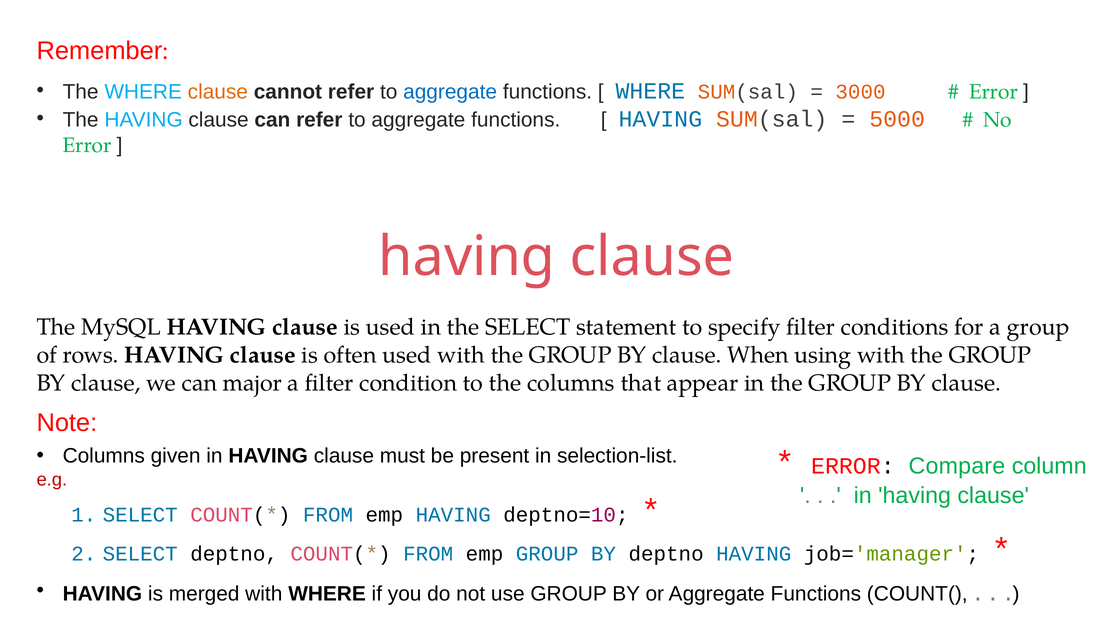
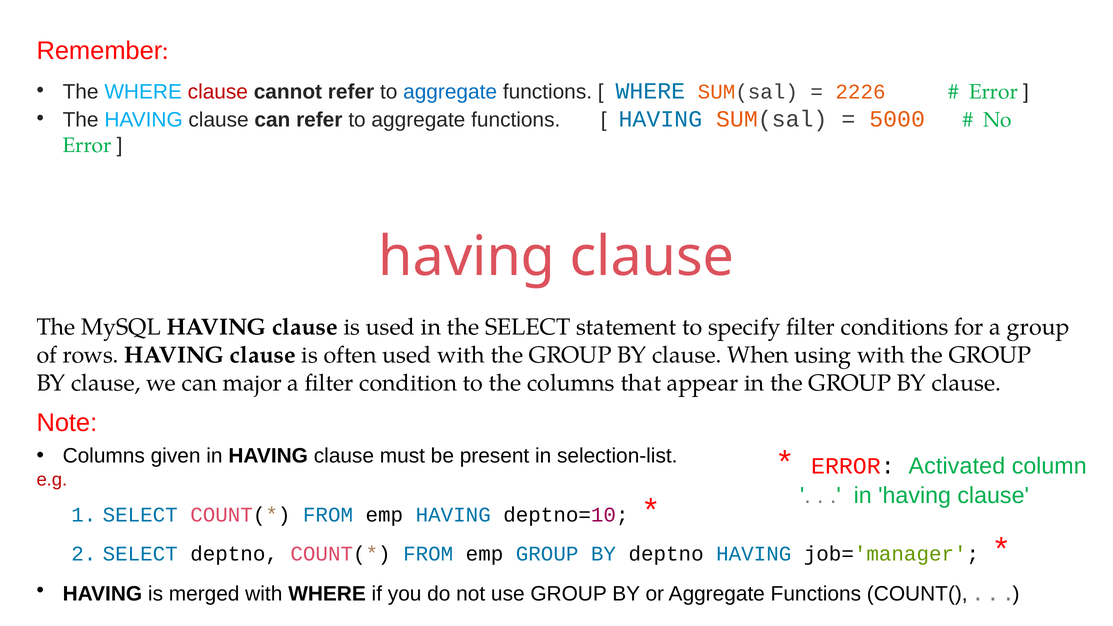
clause colour: orange -> red (218, 92)
3000: 3000 -> 2226 (861, 92)
Compare: Compare -> Activated (957, 466)
